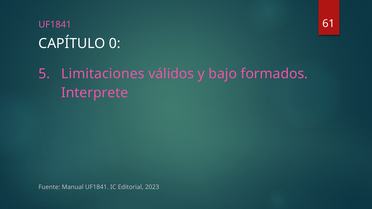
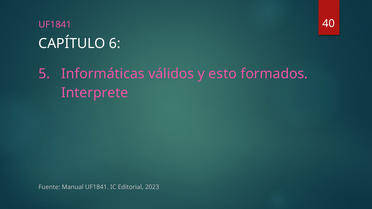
61: 61 -> 40 (329, 24)
0: 0 -> 6 (115, 43)
Limitaciones: Limitaciones -> Informáticas (103, 74)
bajo: bajo -> esto (223, 74)
